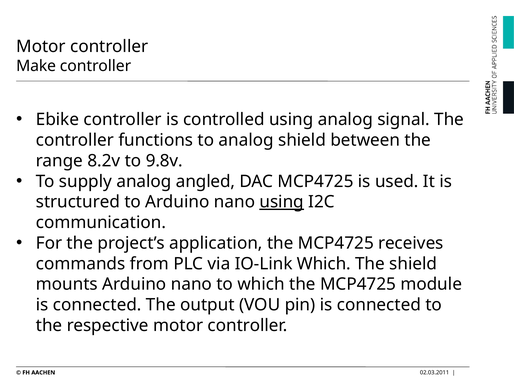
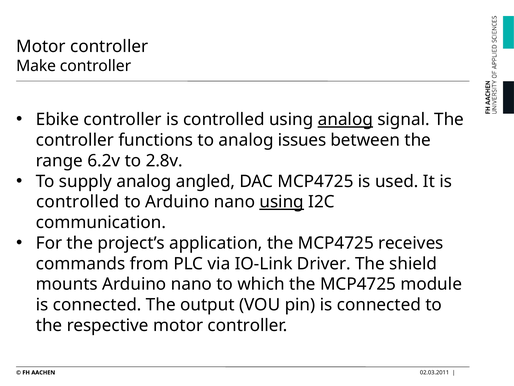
analog underline: none -> present (345, 119)
analog shield: shield -> issues (302, 140)
8.2v: 8.2v -> 6.2v (104, 161)
9.8v: 9.8v -> 2.8v (164, 161)
structured: structured -> controlled (78, 202)
IO-Link Which: Which -> Driver (324, 263)
